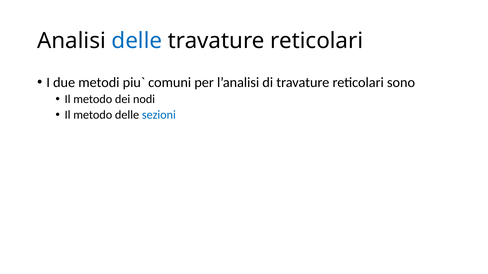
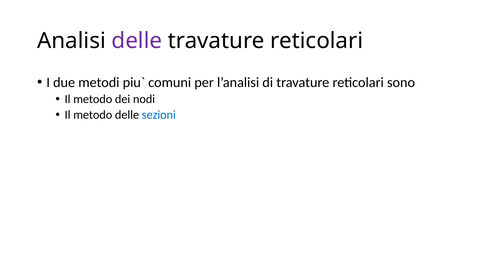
delle colour: blue -> purple (137, 41)
